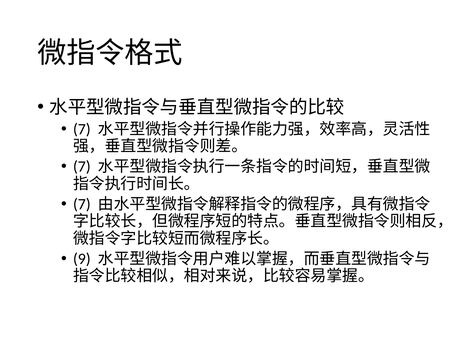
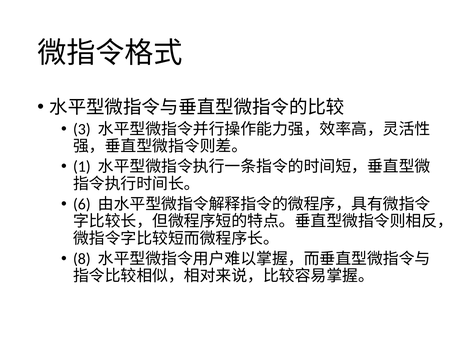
7: 7 -> 3 (82, 129)
7: 7 -> 1 (82, 166)
7: 7 -> 6 (82, 204)
9: 9 -> 8 (82, 258)
